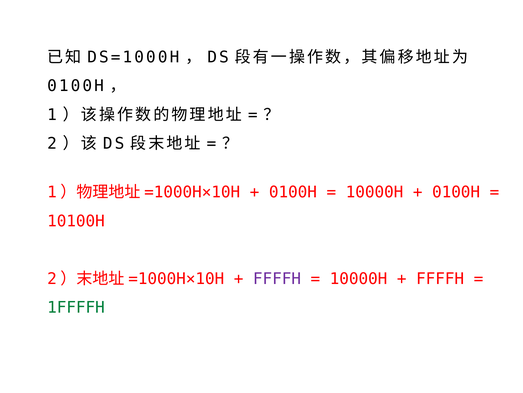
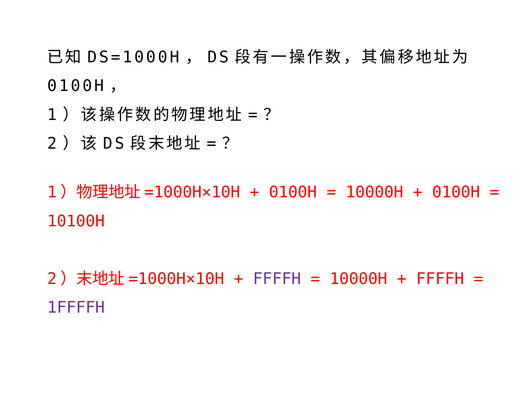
1FFFFH colour: green -> purple (76, 307)
